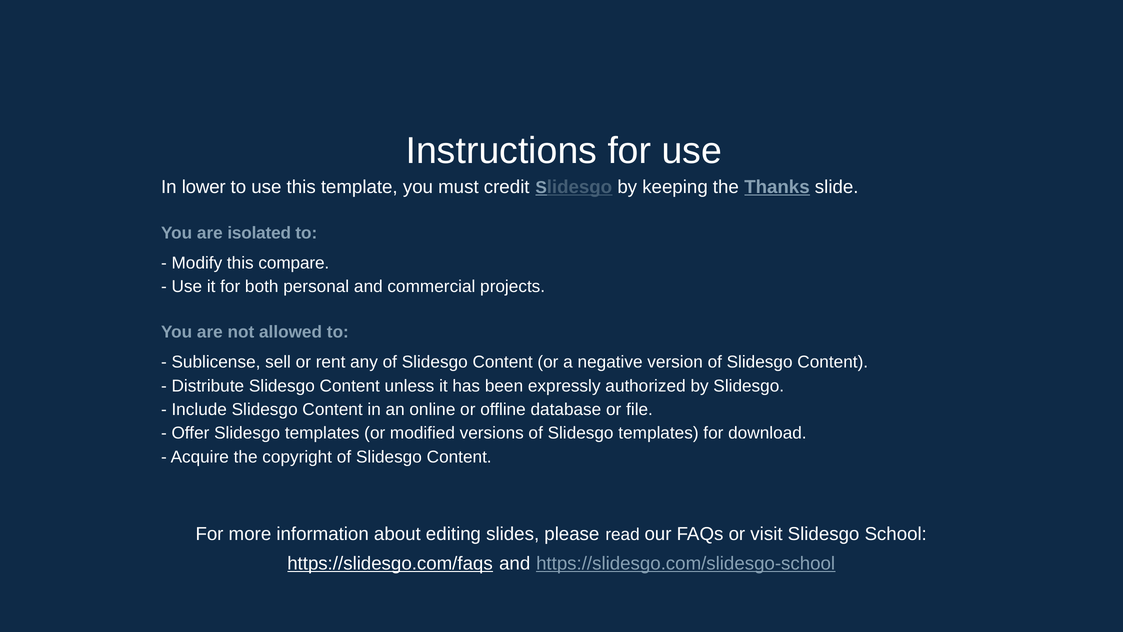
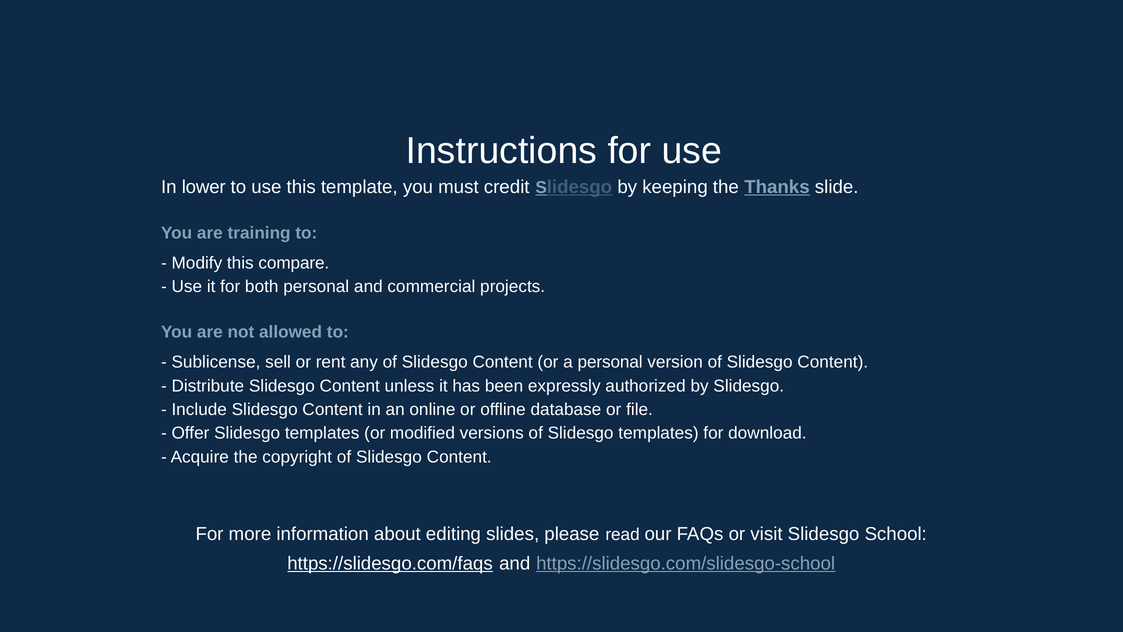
isolated: isolated -> training (259, 233)
a negative: negative -> personal (610, 362)
